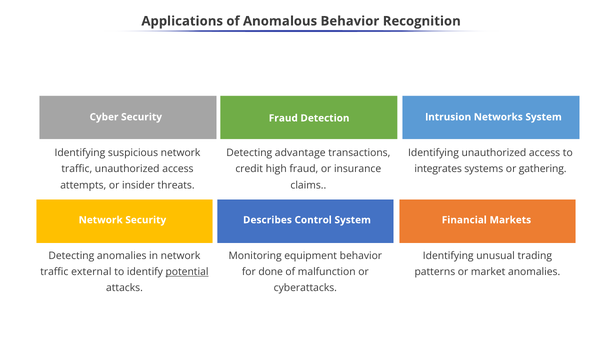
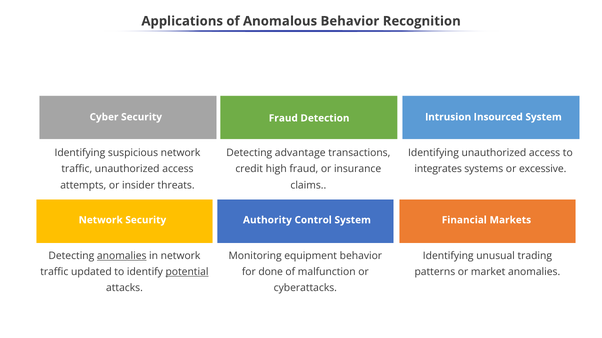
Networks: Networks -> Insourced (498, 117)
gathering: gathering -> excessive (543, 169)
Describes: Describes -> Authority (267, 220)
anomalies underline: none -> present (122, 256)
external: external -> updated (91, 272)
